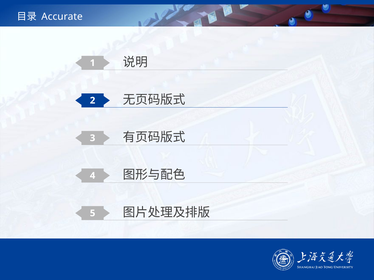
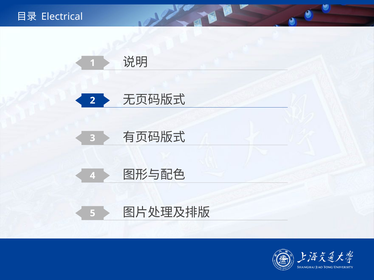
Accurate: Accurate -> Electrical (62, 17)
